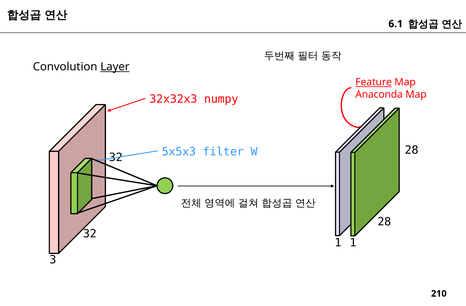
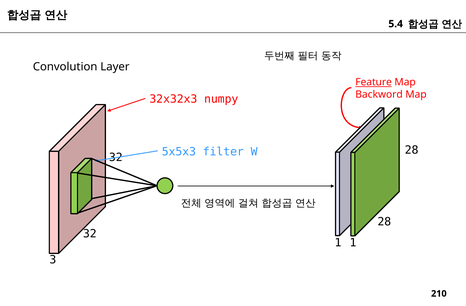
6.1: 6.1 -> 5.4 (396, 24)
Layer underline: present -> none (115, 67)
Anaconda: Anaconda -> Backword (379, 95)
